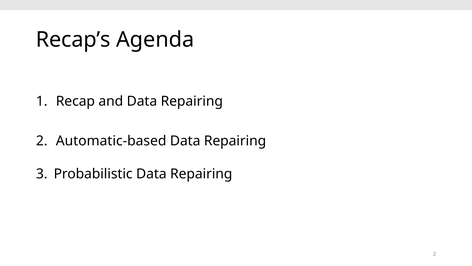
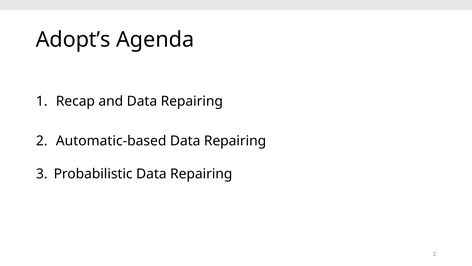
Recap’s: Recap’s -> Adopt’s (73, 40)
